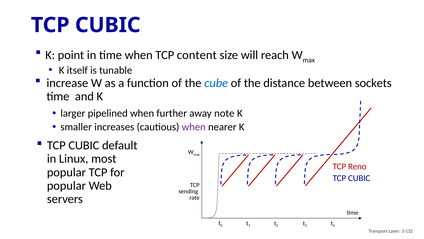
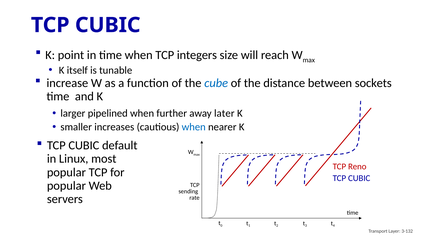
content: content -> integers (197, 55)
note: note -> later (224, 113)
when colour: purple -> blue (194, 127)
